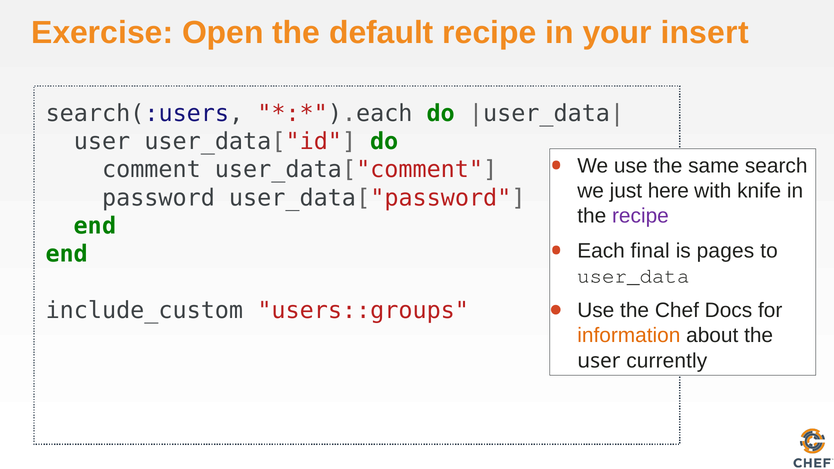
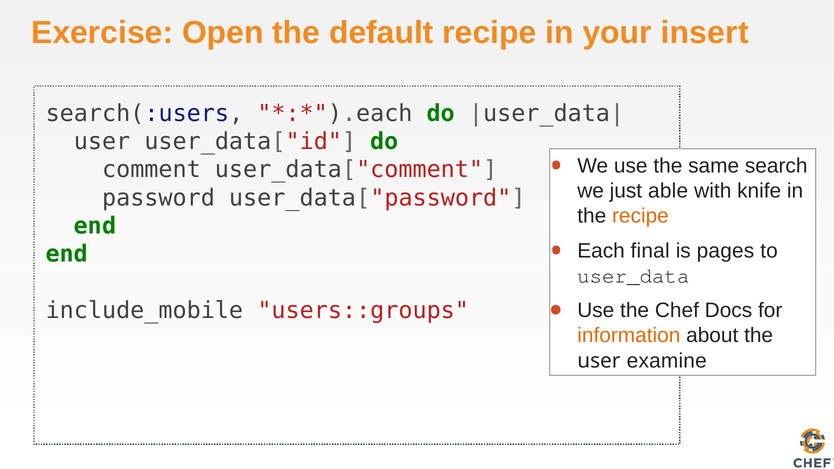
here: here -> able (668, 191)
recipe colour: purple -> orange (640, 216)
include_custom: include_custom -> include_mobile (144, 310)
currently: currently -> examine (667, 361)
